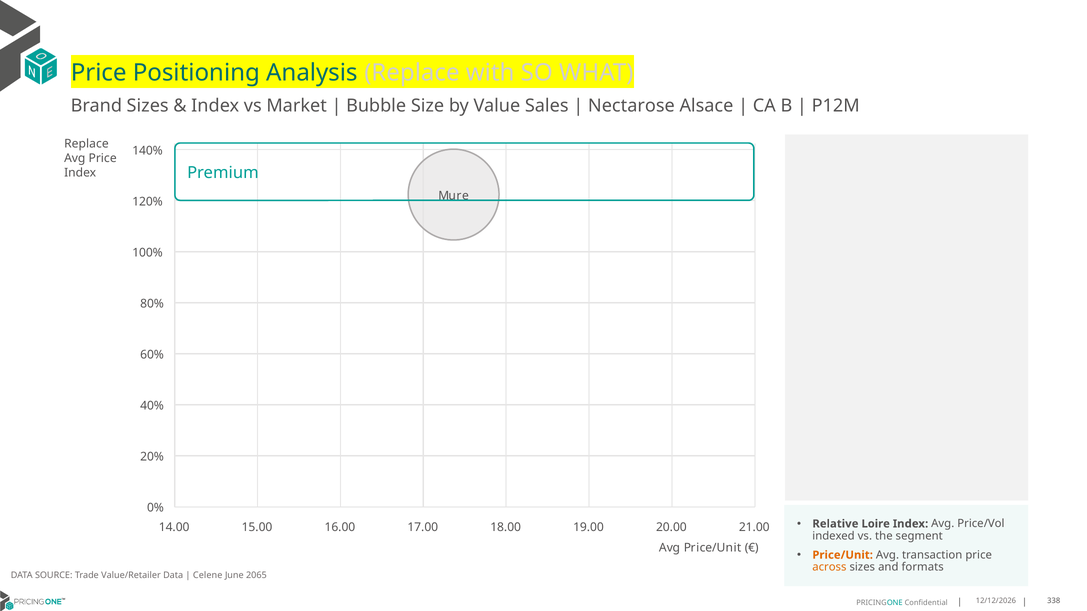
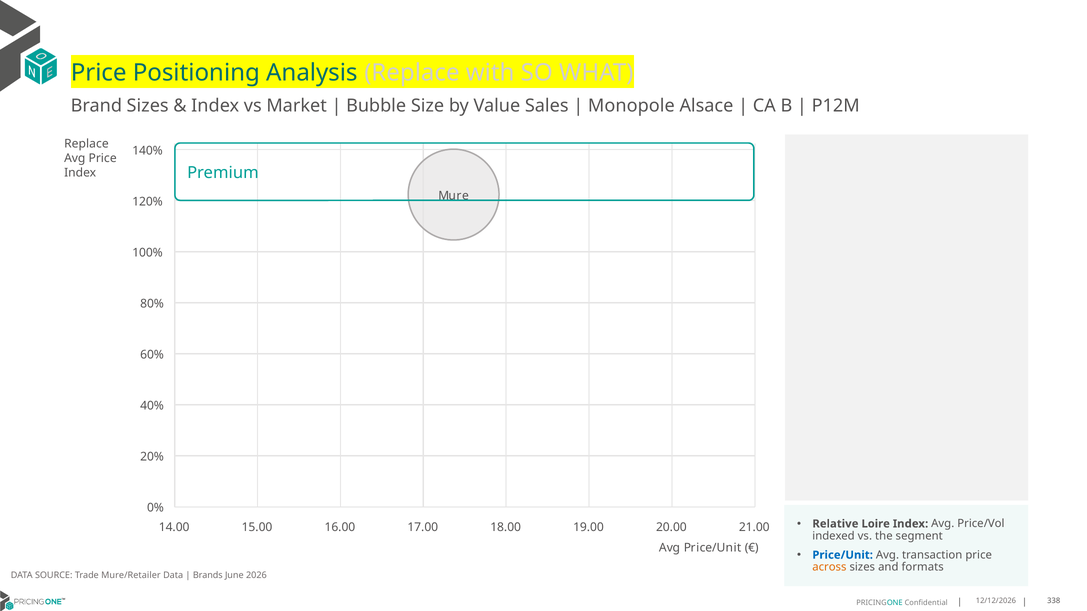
Nectarose: Nectarose -> Monopole (631, 106)
Price/Unit colour: orange -> blue (843, 555)
Value/Retailer: Value/Retailer -> Mure/Retailer (131, 576)
Celene: Celene -> Brands (208, 576)
2065: 2065 -> 2026 (256, 576)
